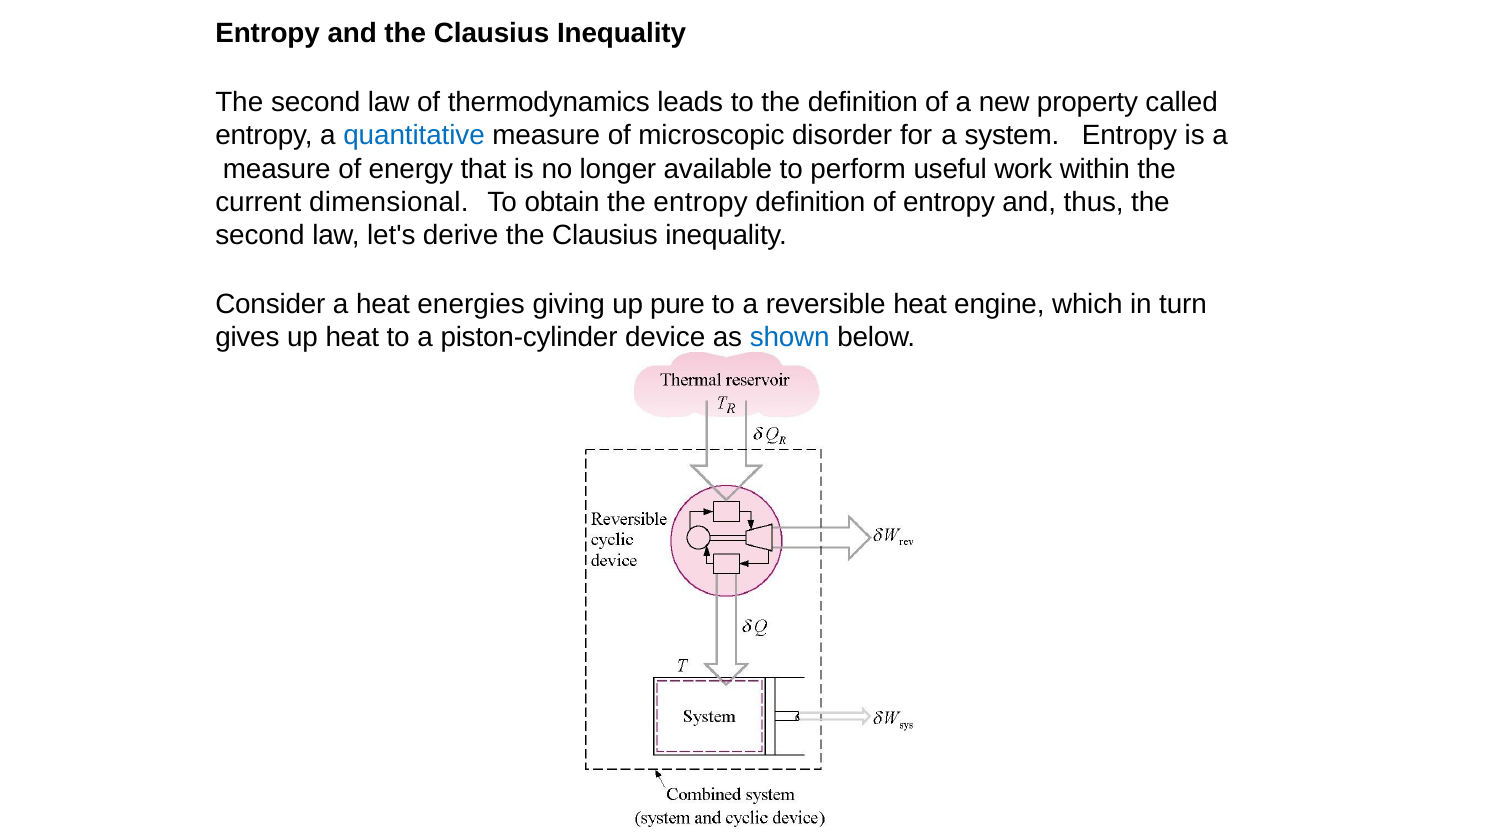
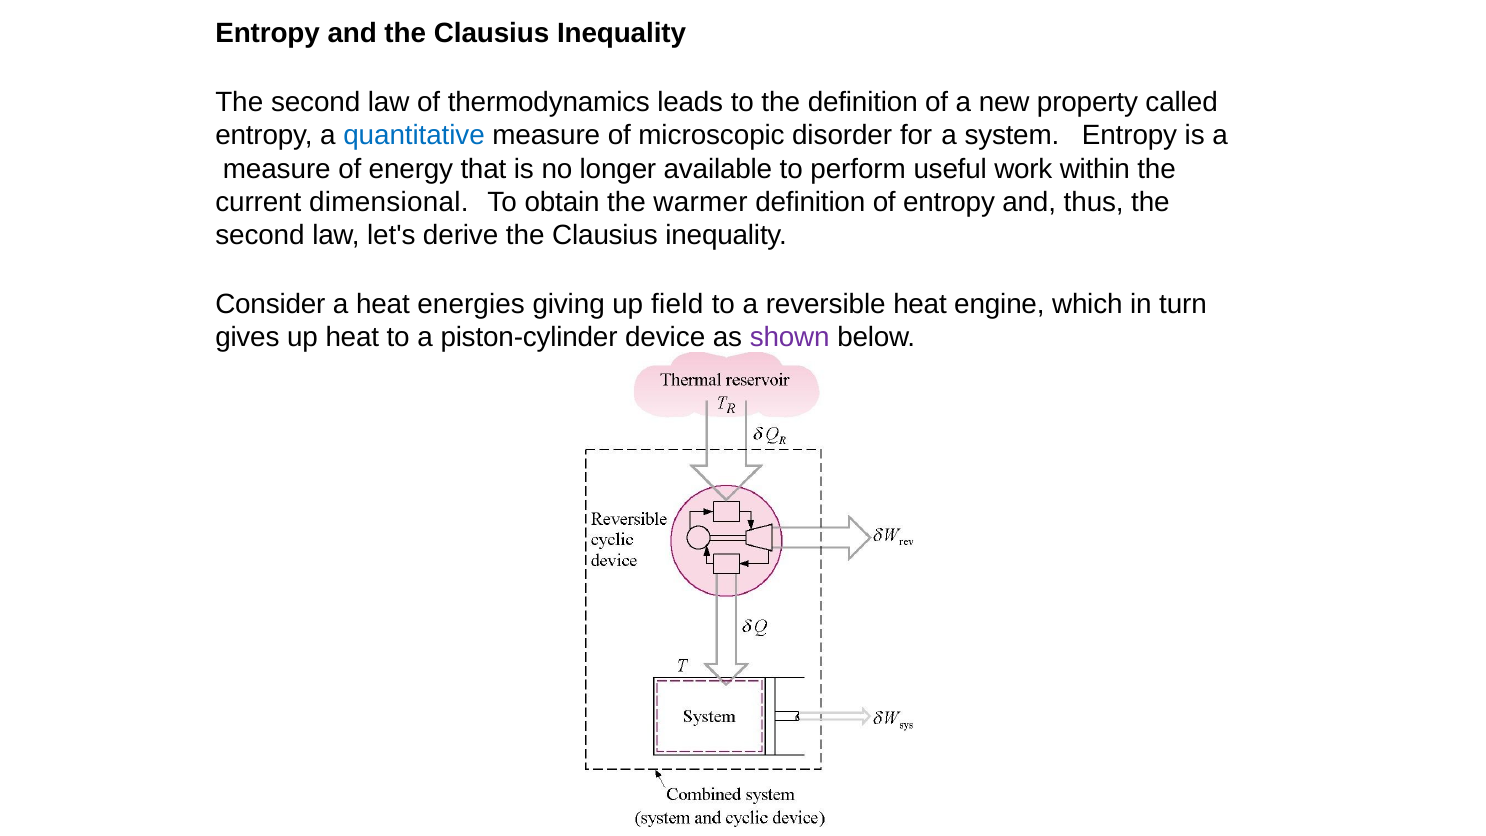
the entropy: entropy -> warmer (701, 202)
pure: pure -> field (677, 304)
shown colour: blue -> purple (790, 337)
